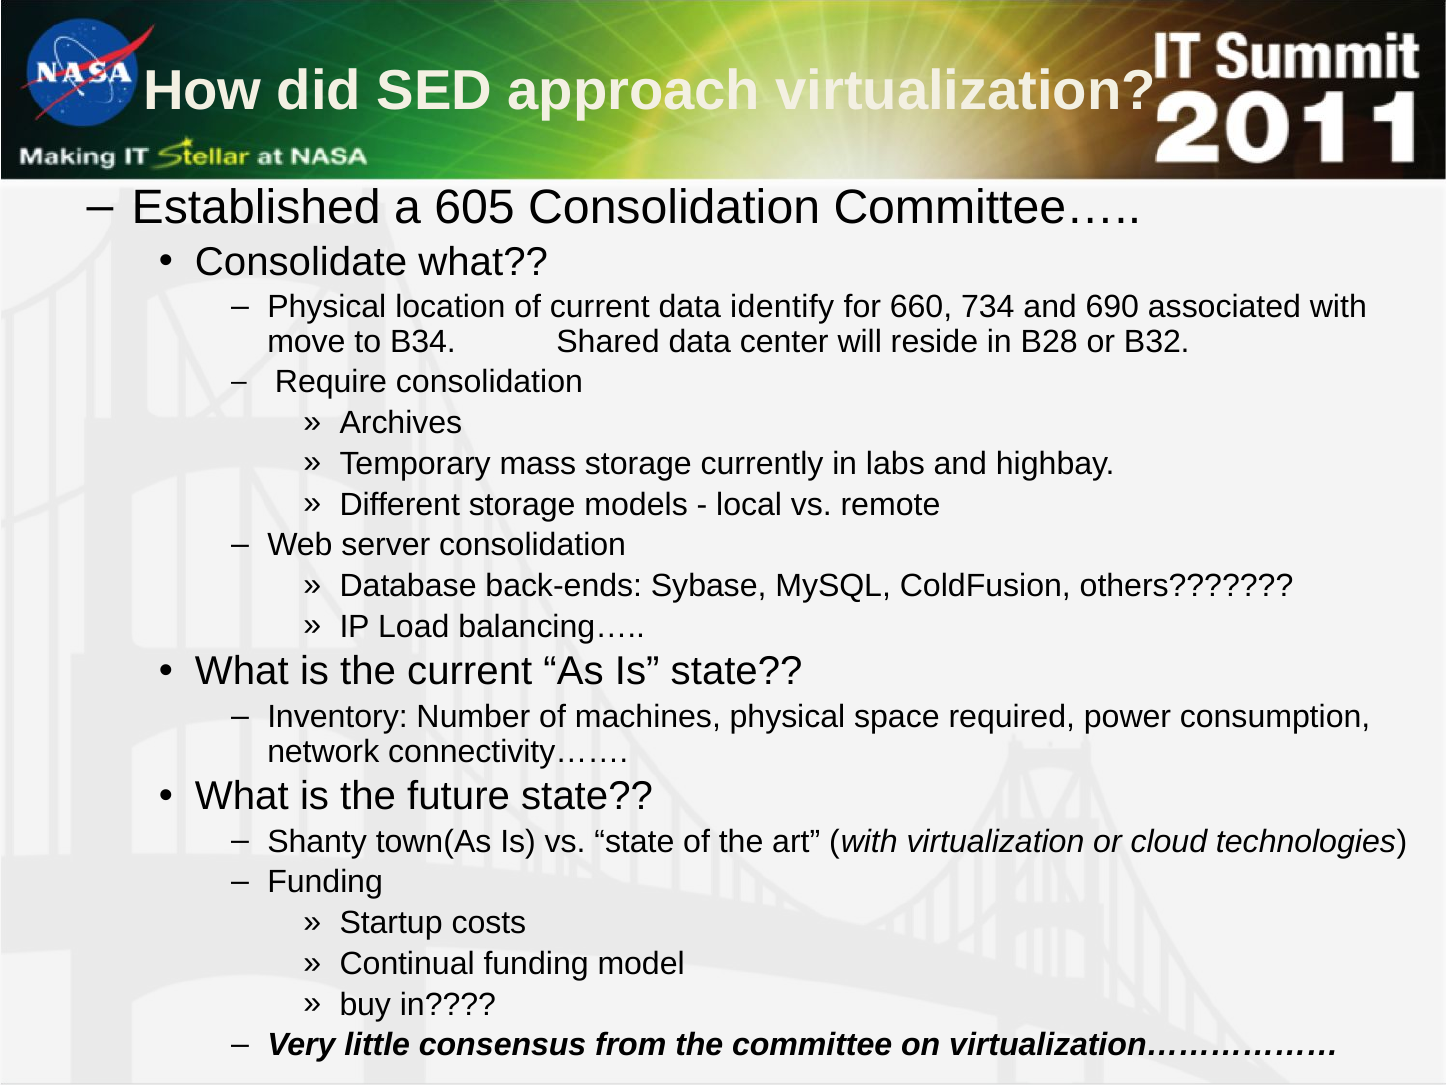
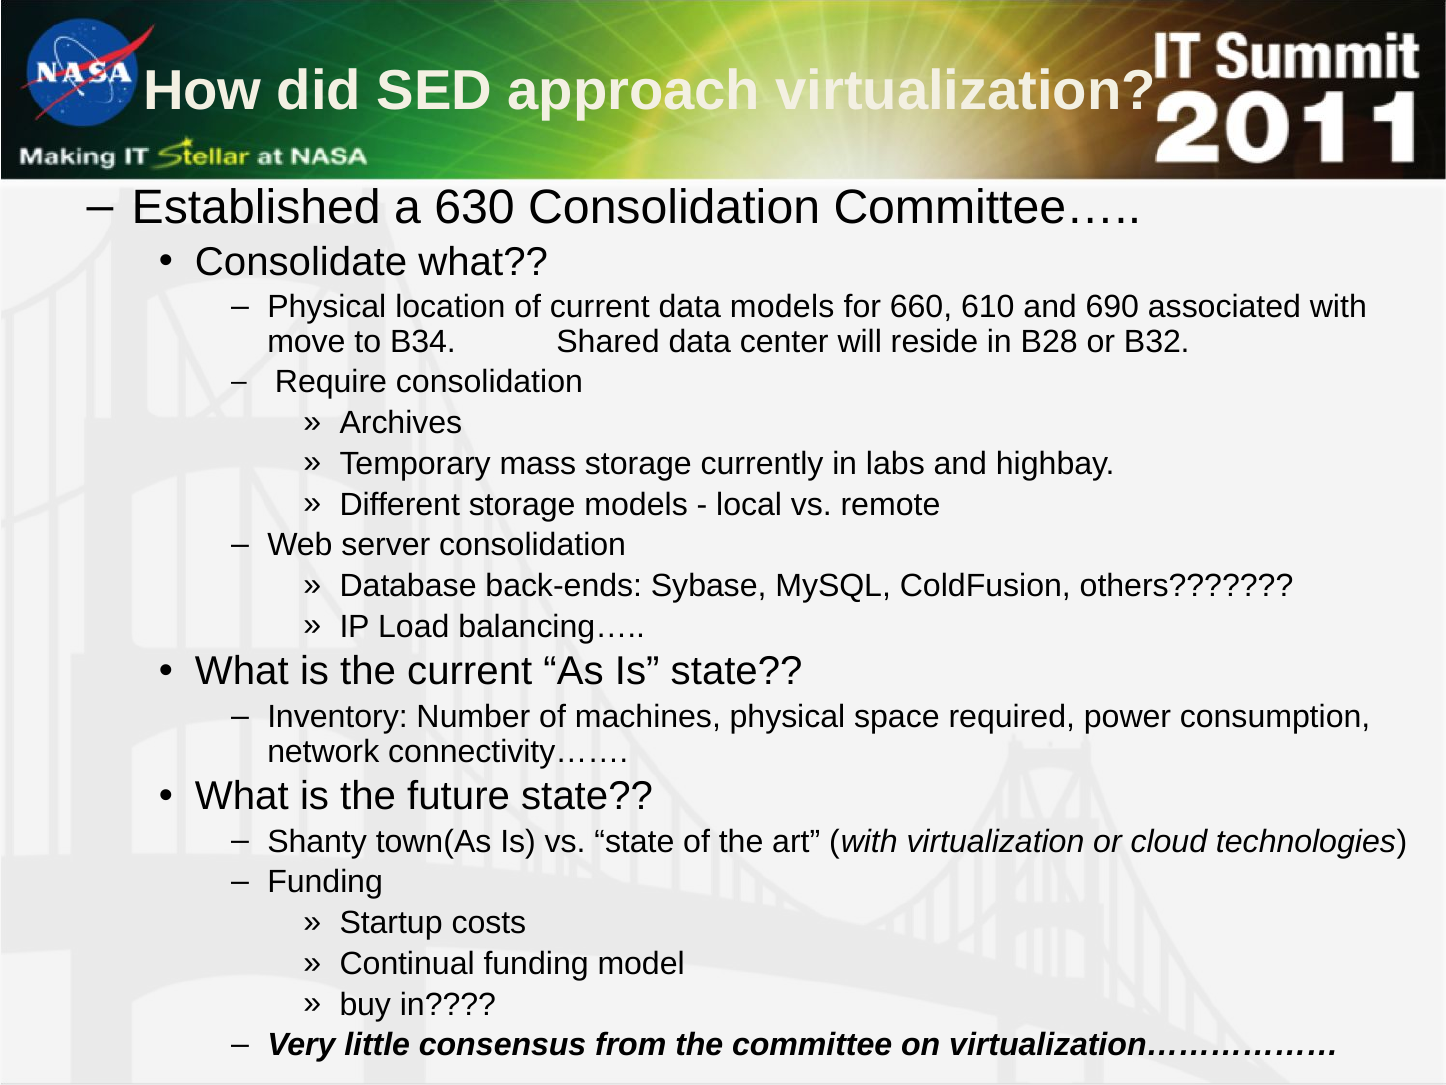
605: 605 -> 630 (475, 208)
data identify: identify -> models (782, 307)
734: 734 -> 610 (988, 307)
